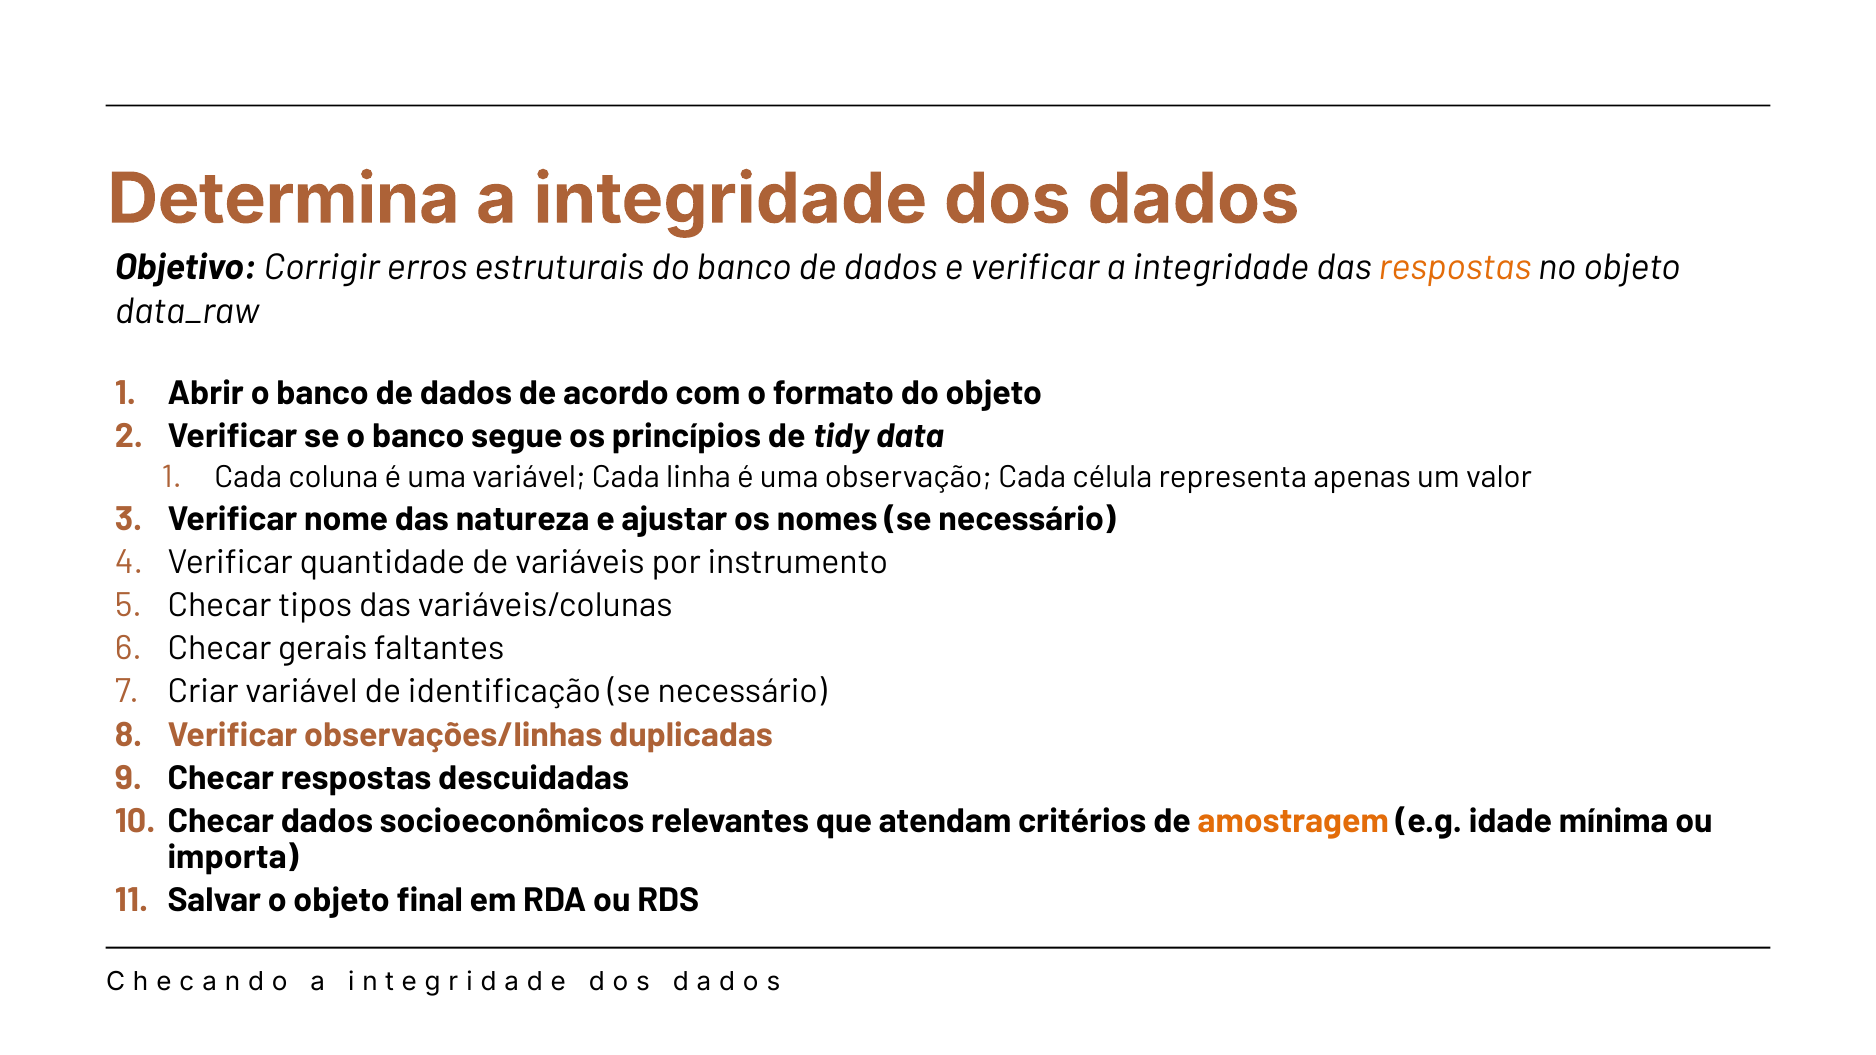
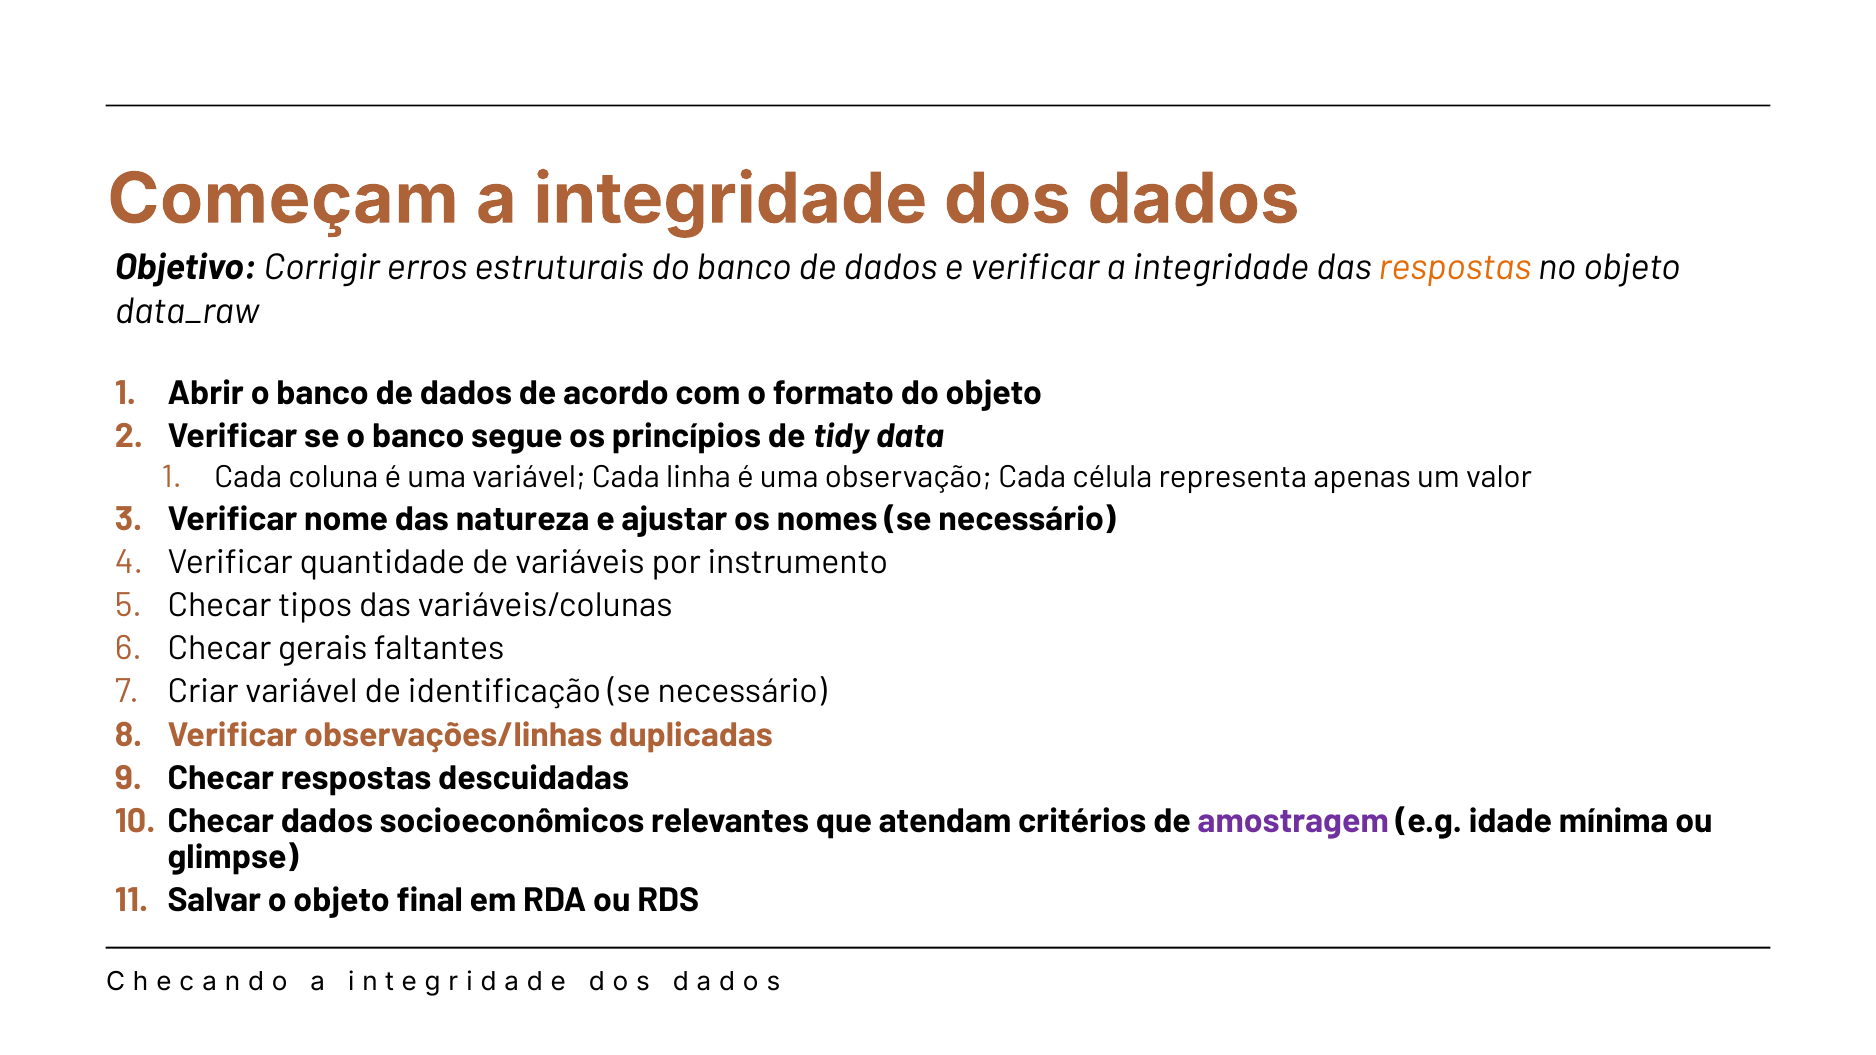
Determina: Determina -> Começam (283, 200)
amostragem colour: orange -> purple (1293, 821)
importa: importa -> glimpse (233, 858)
